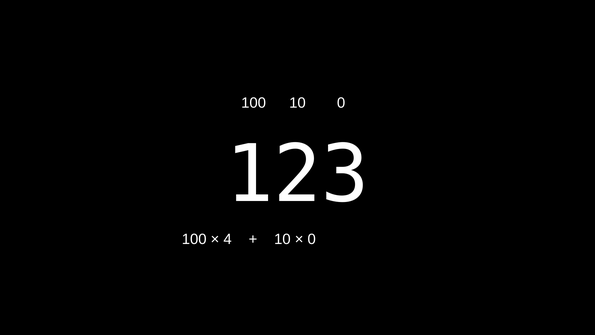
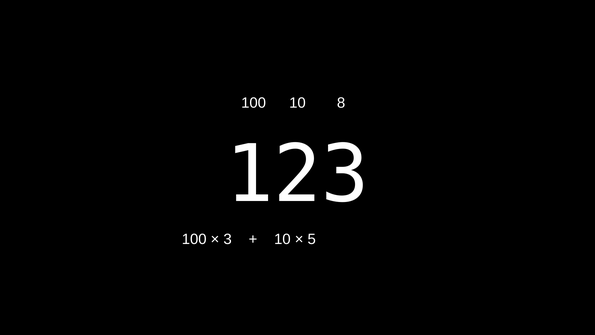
10 0: 0 -> 8 (341, 103)
4: 4 -> 3 (228, 239)
0: 0 -> 5 (312, 239)
